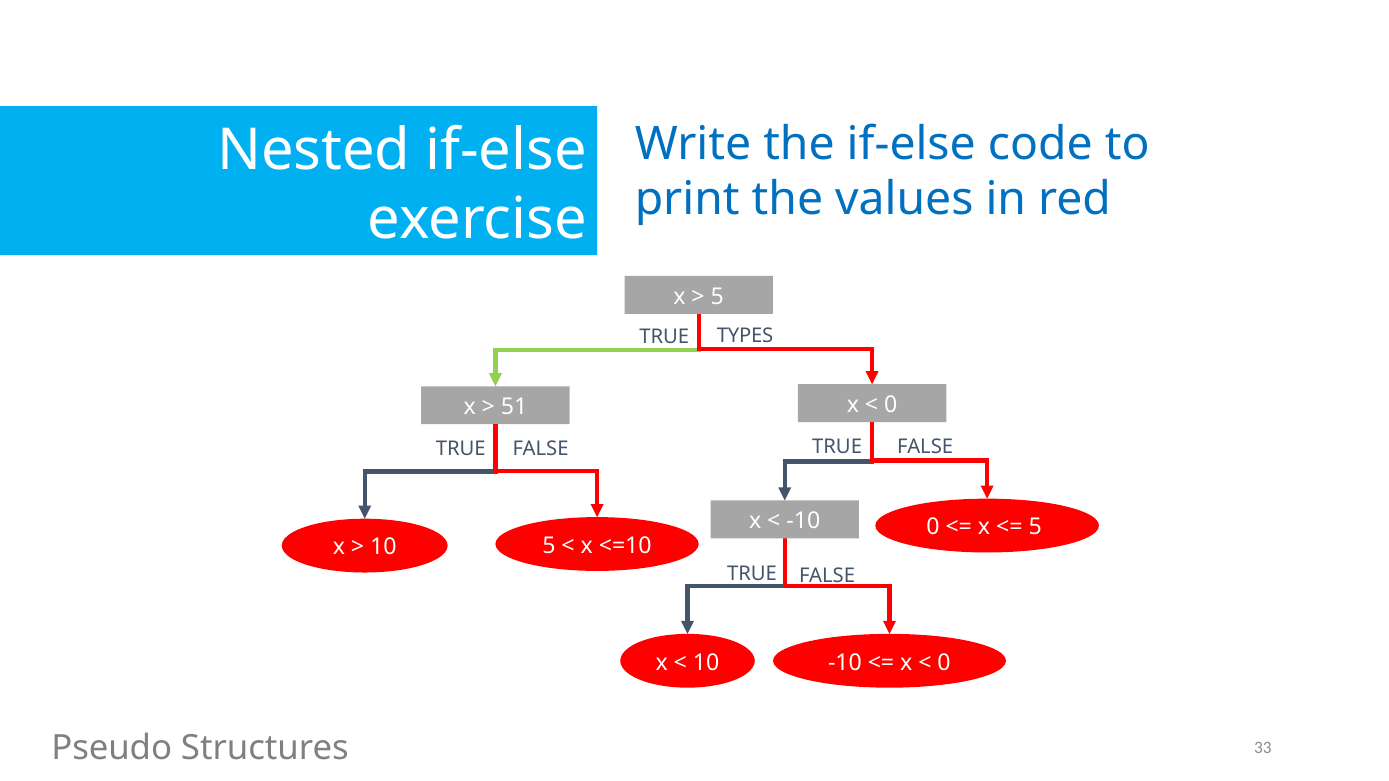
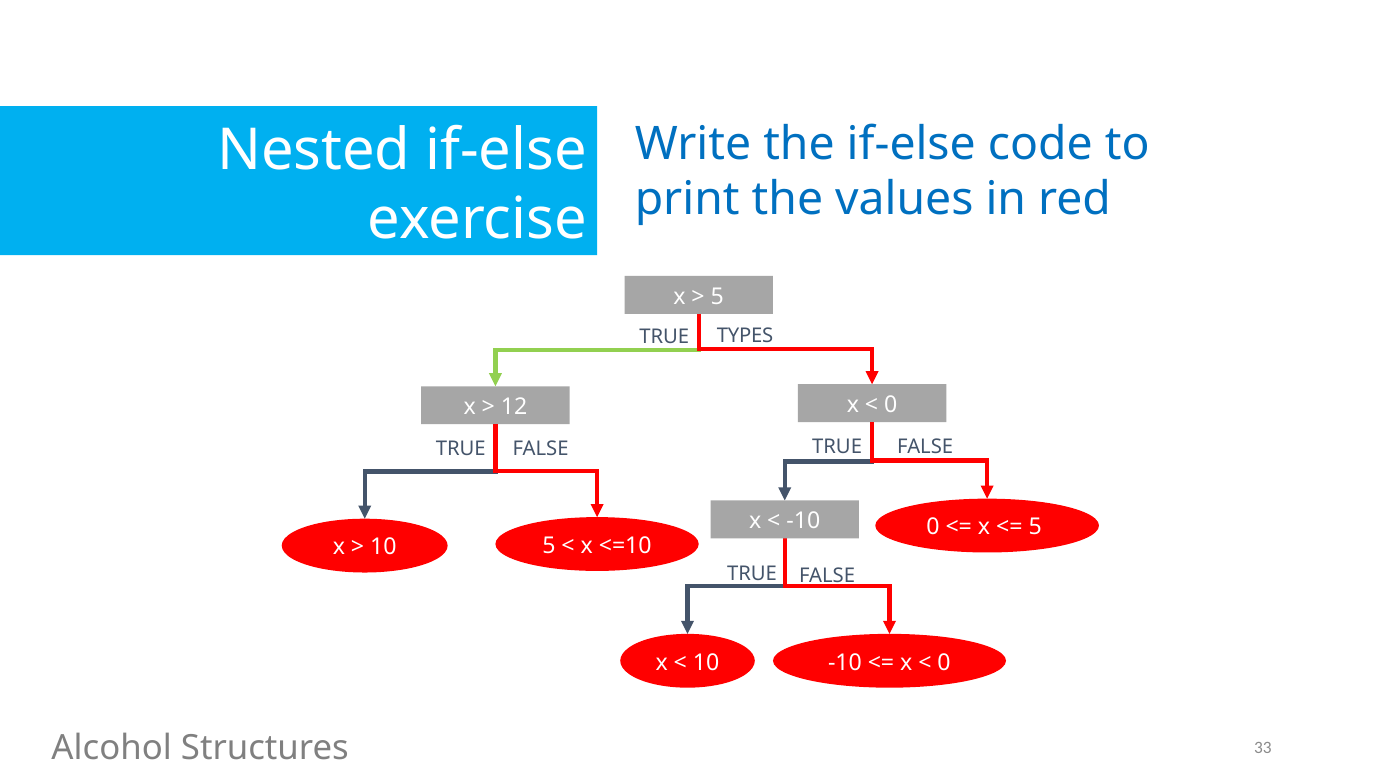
51: 51 -> 12 (514, 407)
Pseudo: Pseudo -> Alcohol (112, 748)
